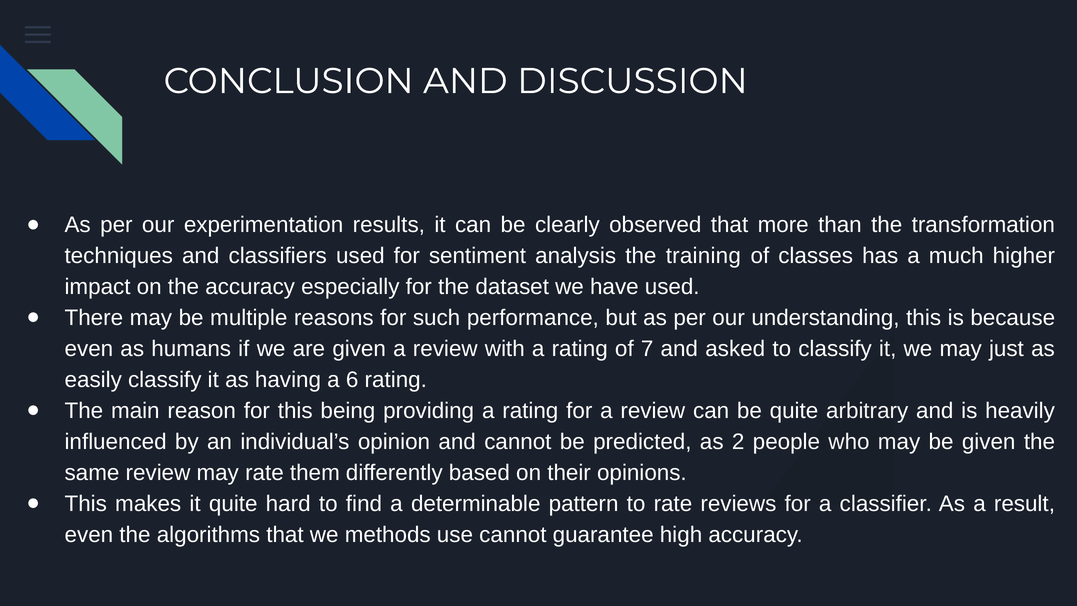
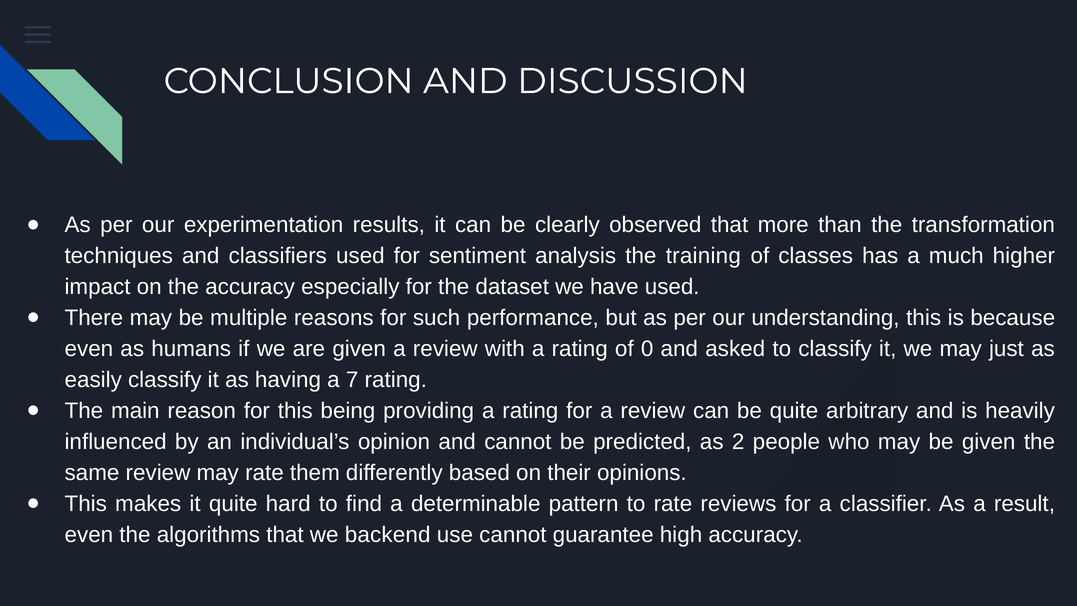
7: 7 -> 0 (647, 349)
6: 6 -> 7 (352, 380)
methods: methods -> backend (388, 534)
